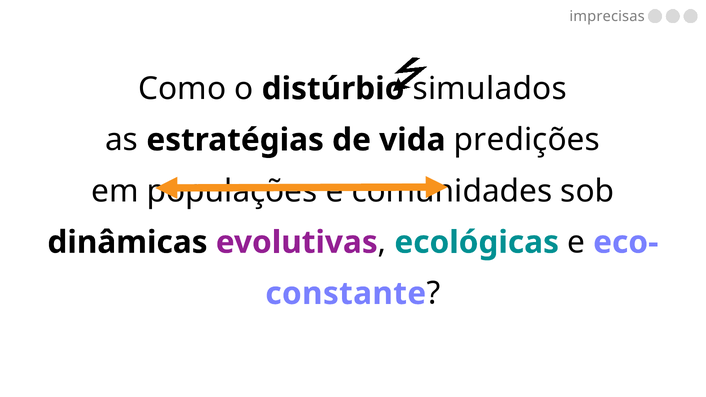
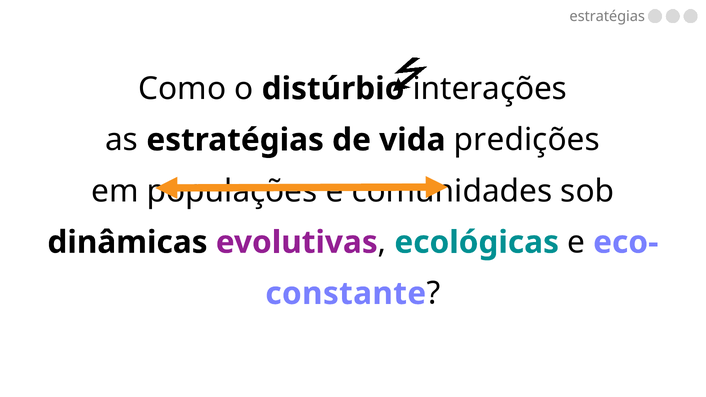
imprecisas: imprecisas -> estratégias (607, 17)
simulados: simulados -> interações (490, 89)
